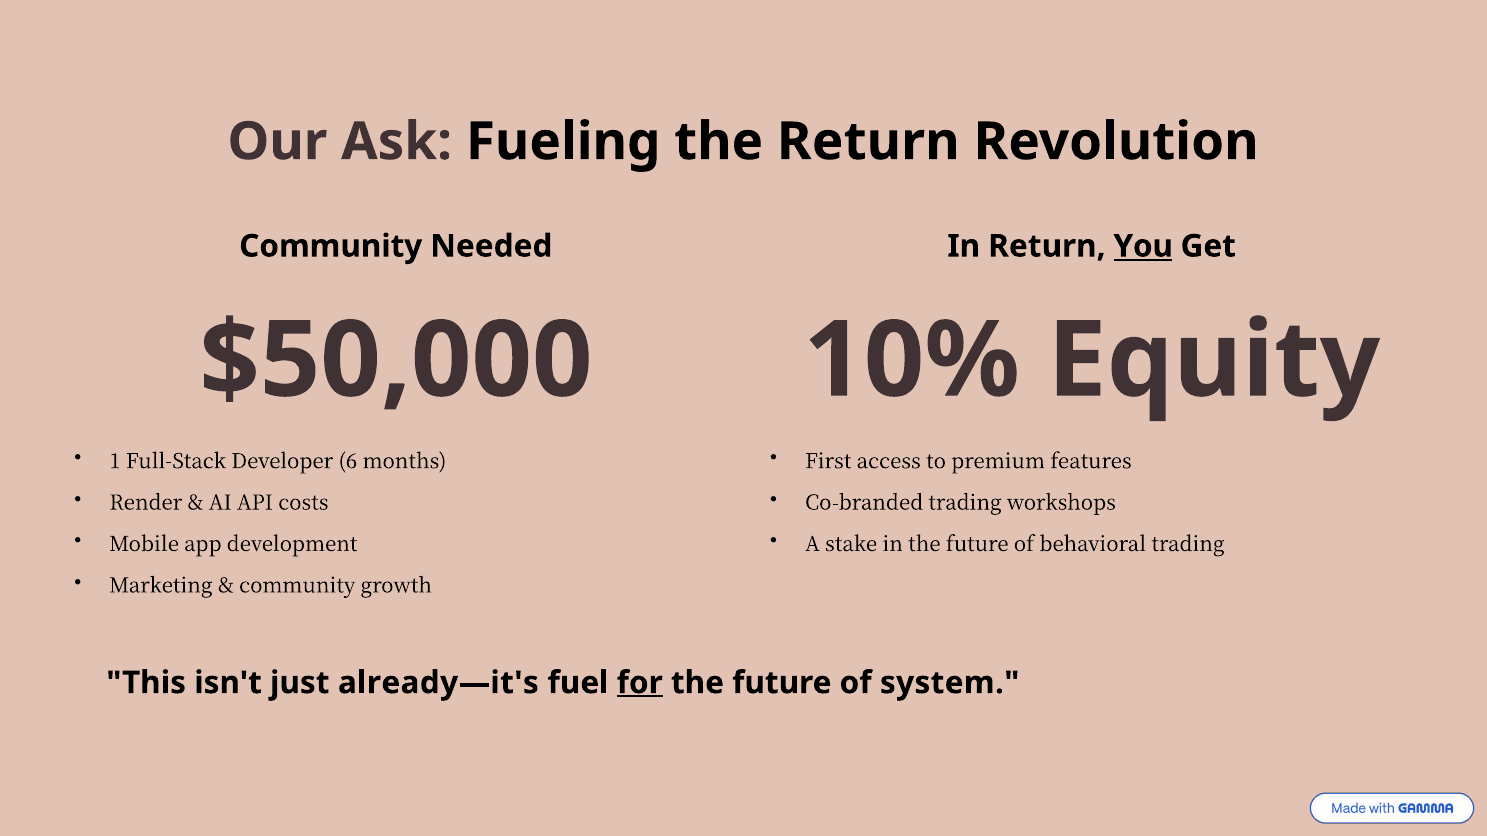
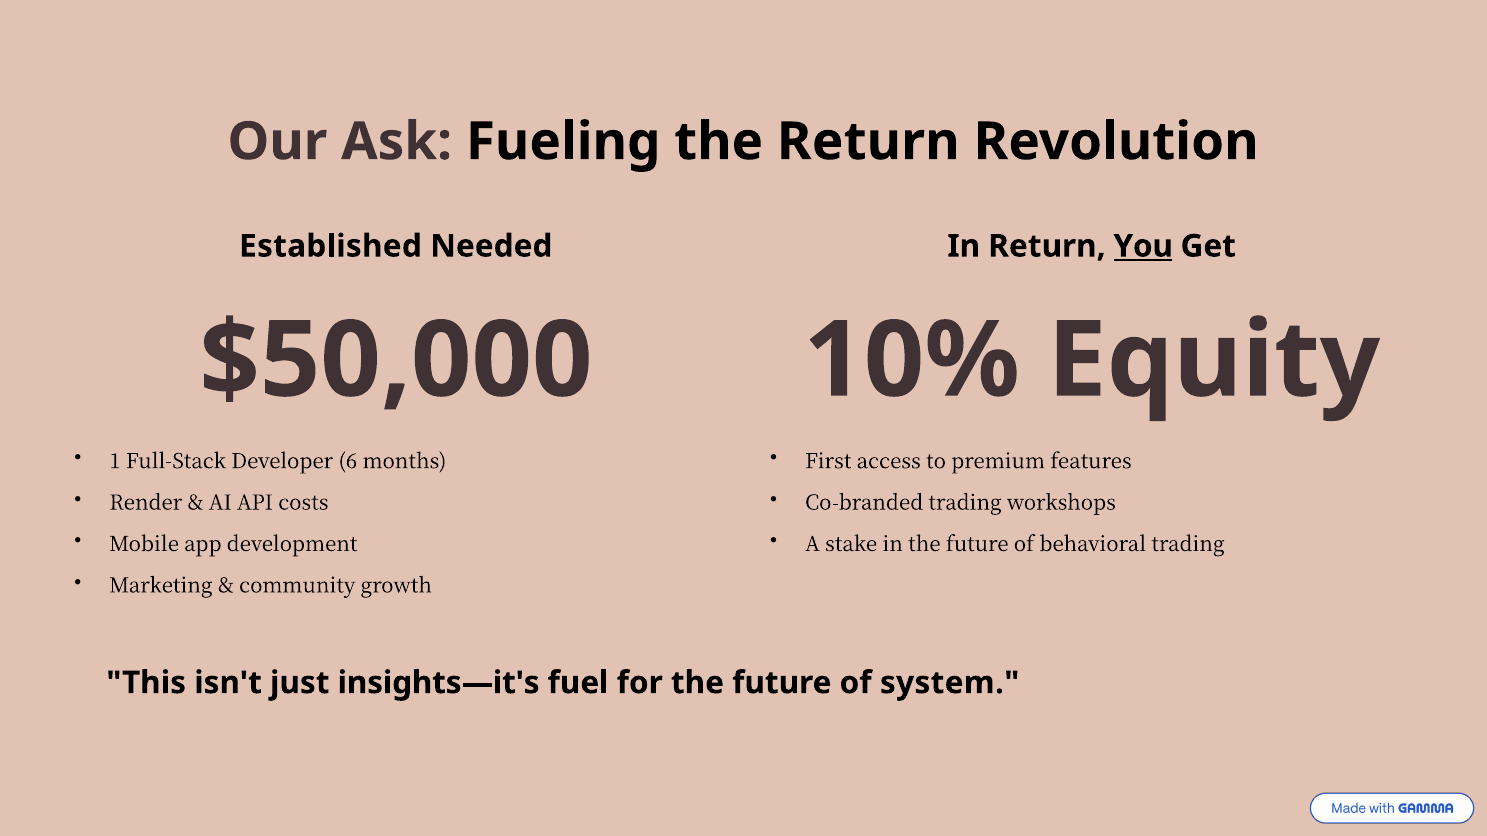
Community: Community -> Established (330, 246)
already—it's: already—it's -> insights—it's (439, 683)
for underline: present -> none (640, 683)
